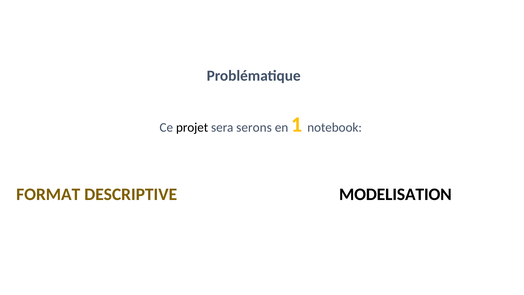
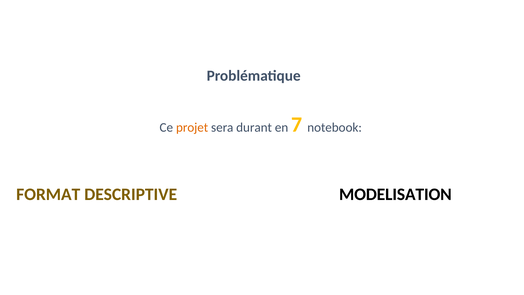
projet colour: black -> orange (192, 127)
serons: serons -> durant (254, 127)
1: 1 -> 7 (297, 125)
